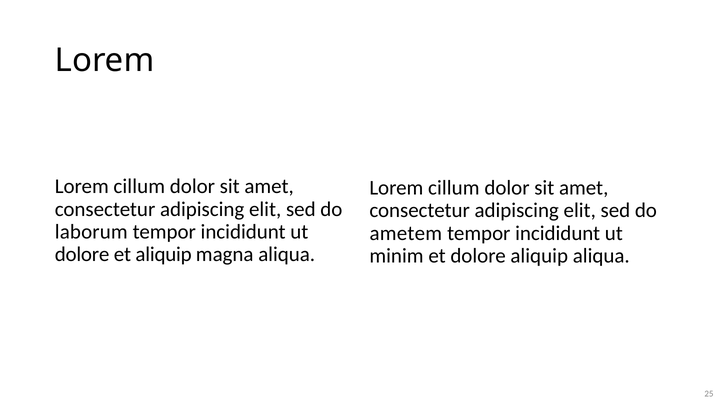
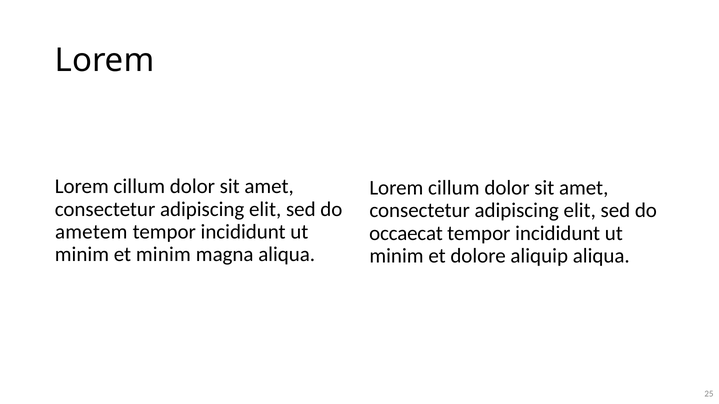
laborum: laborum -> ametem (91, 232)
ametem: ametem -> occaecat (406, 233)
dolore: dolore -> minim (82, 255)
et aliquip: aliquip -> minim (163, 255)
